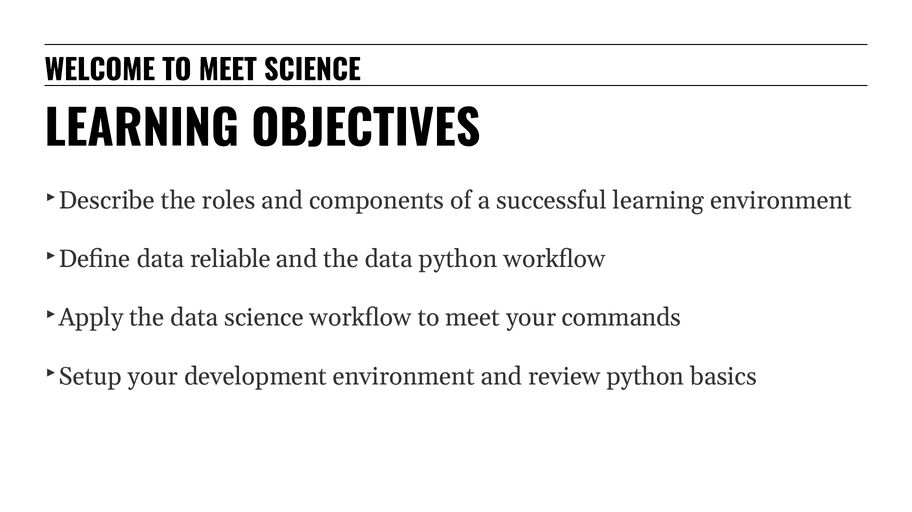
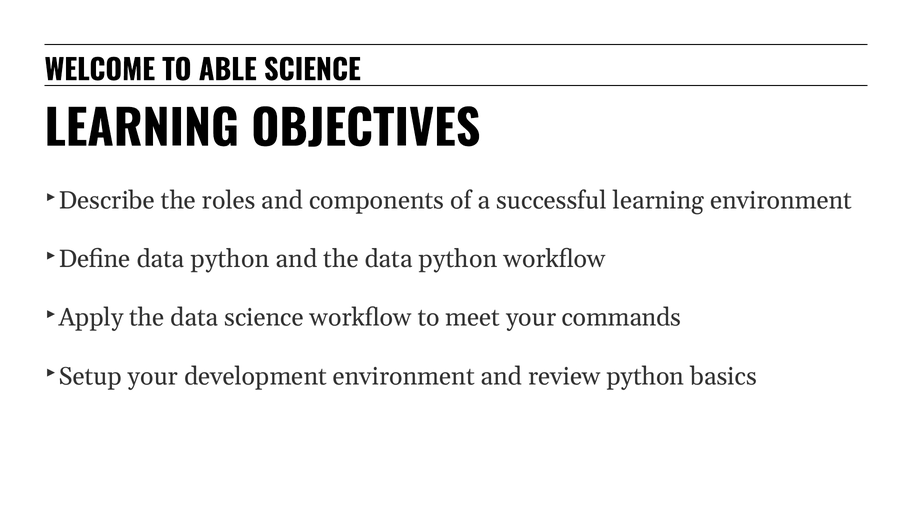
WELCOME TO MEET: MEET -> ABLE (228, 71)
Define data reliable: reliable -> python (230, 259)
